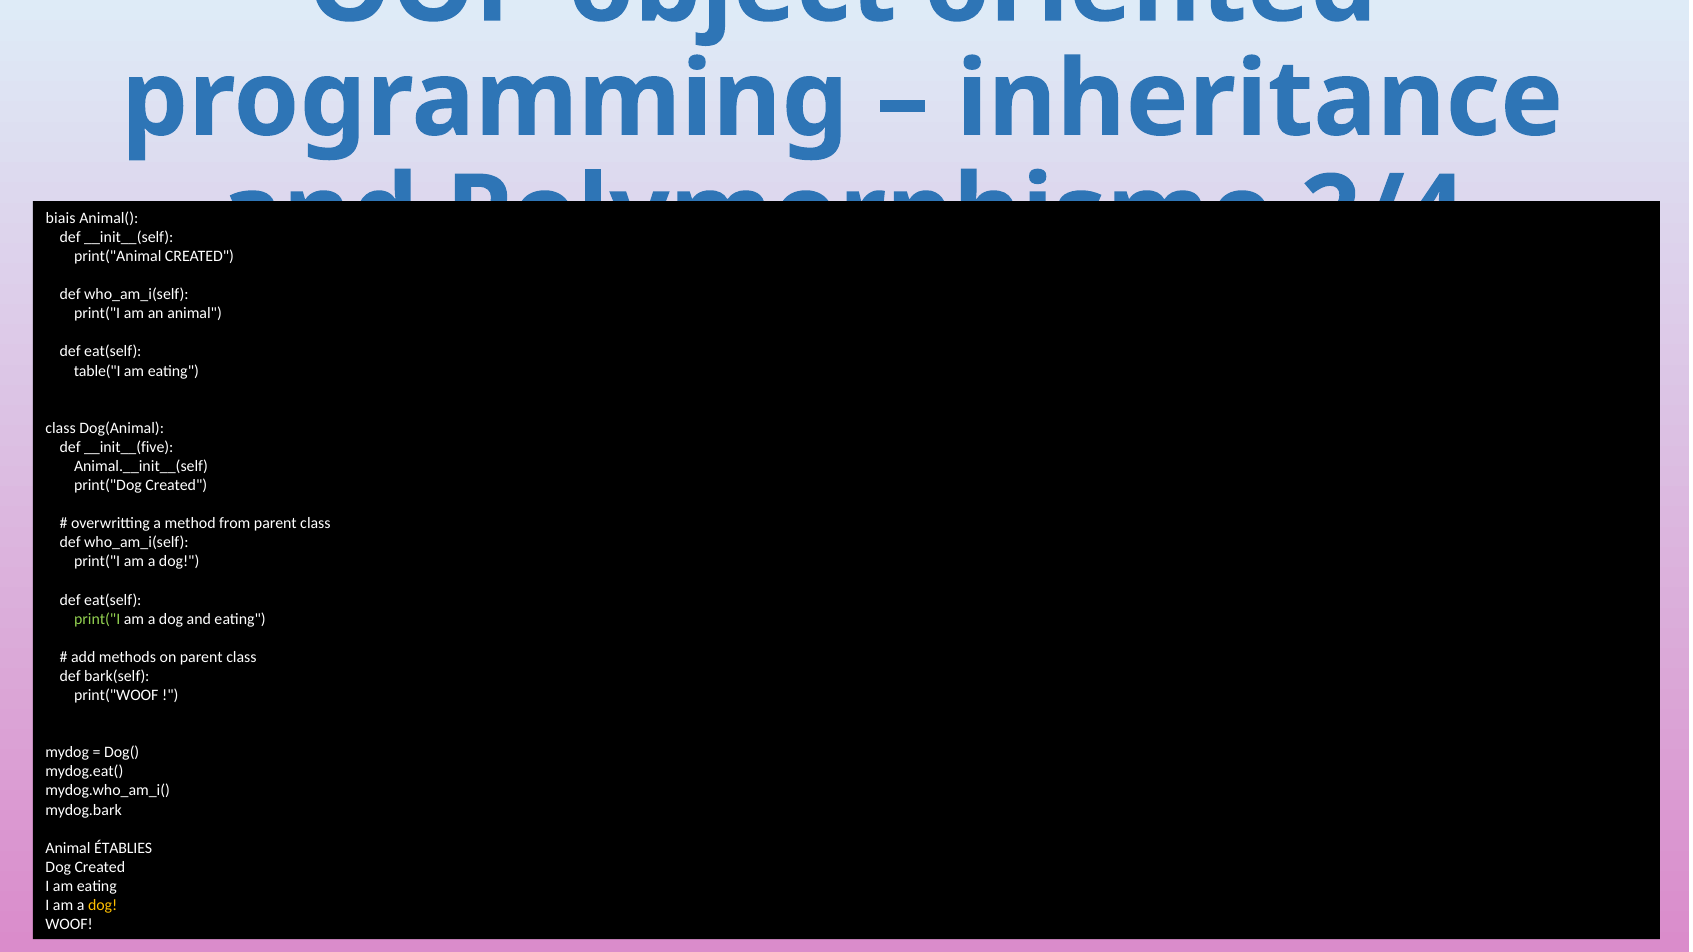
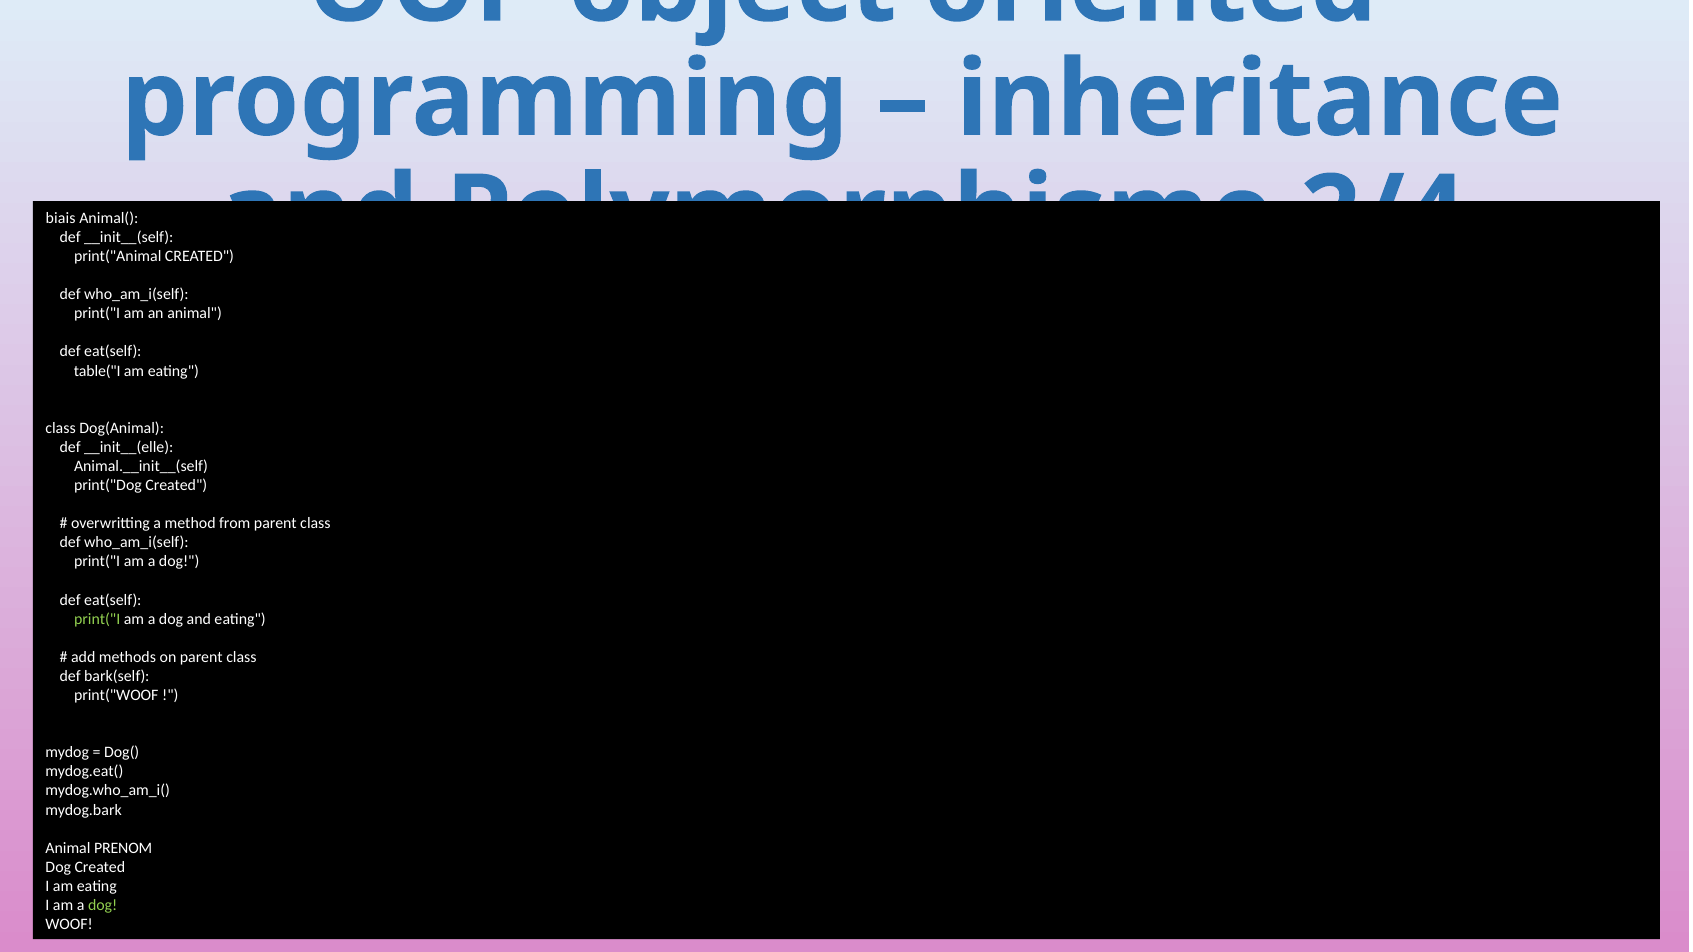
__init__(five: __init__(five -> __init__(elle (129, 447)
ÉTABLIES: ÉTABLIES -> PRENOM (123, 848)
dog colour: yellow -> light green (103, 906)
